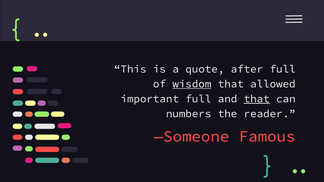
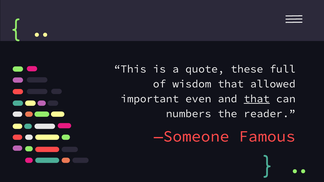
after: after -> these (247, 69)
wisdom underline: present -> none (192, 84)
important full: full -> even (198, 99)
